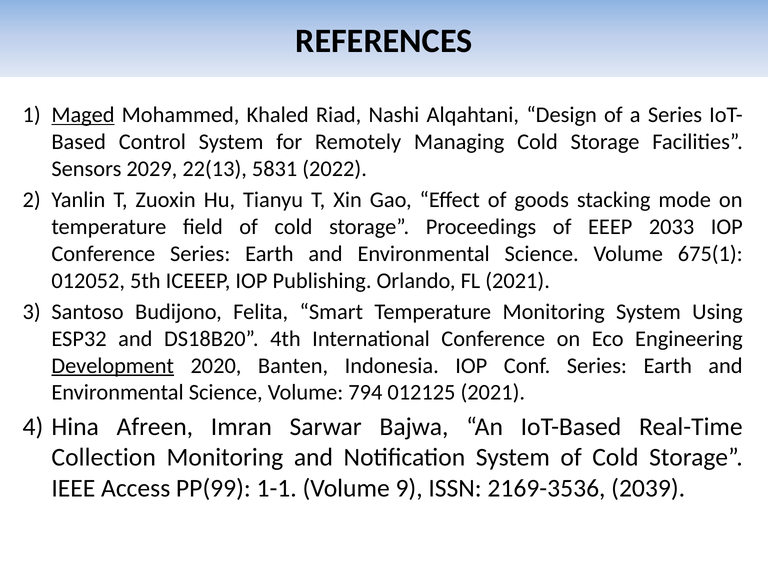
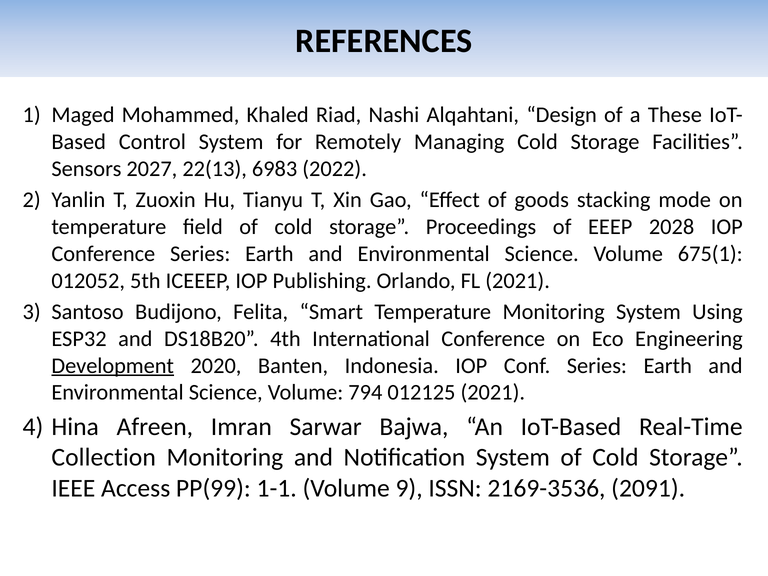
Maged underline: present -> none (83, 115)
a Series: Series -> These (675, 115)
2029: 2029 -> 2027 (152, 169)
5831: 5831 -> 6983 (275, 169)
2033: 2033 -> 2028 (672, 227)
2039: 2039 -> 2091 (648, 488)
